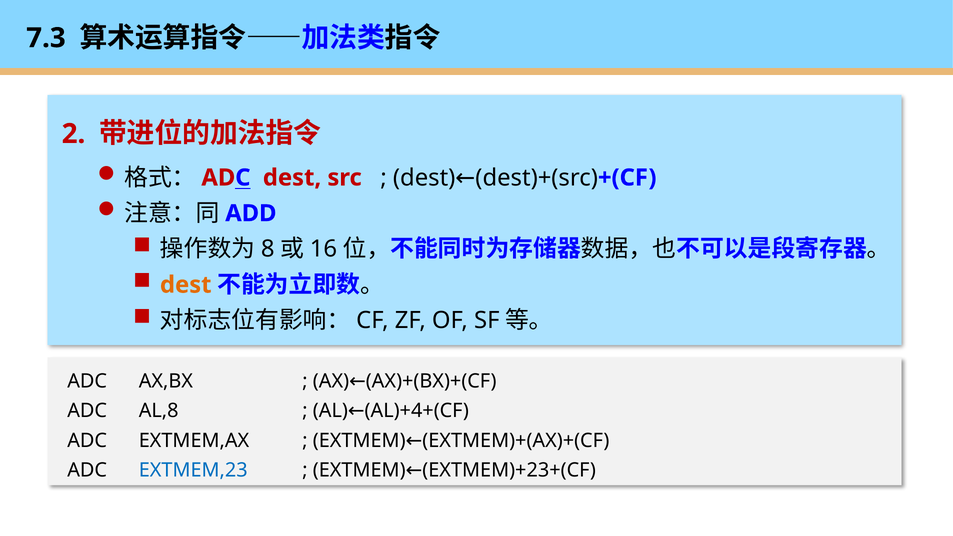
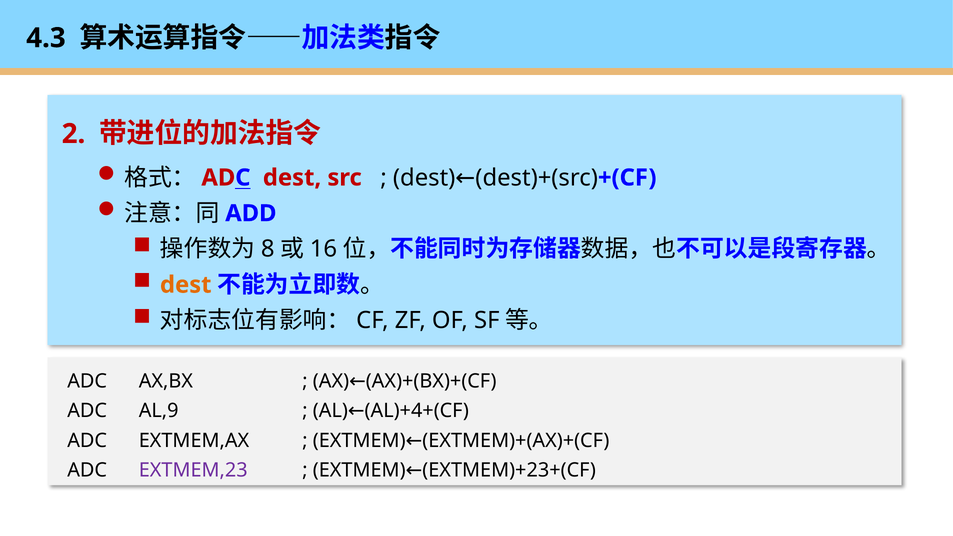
7.3: 7.3 -> 4.3 (46, 38)
AL,8: AL,8 -> AL,9 (159, 411)
EXTMEM,23 colour: blue -> purple (193, 470)
